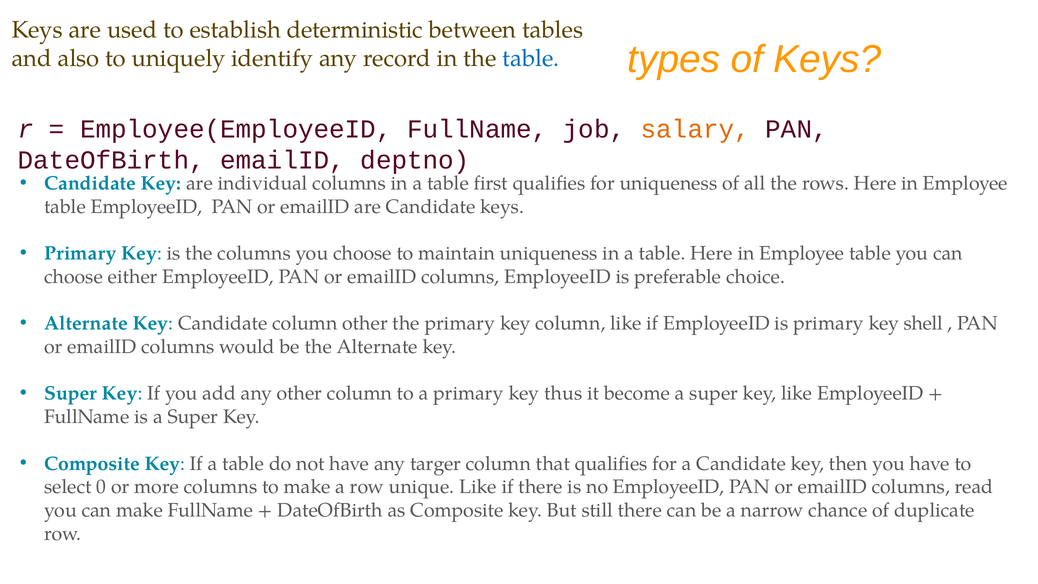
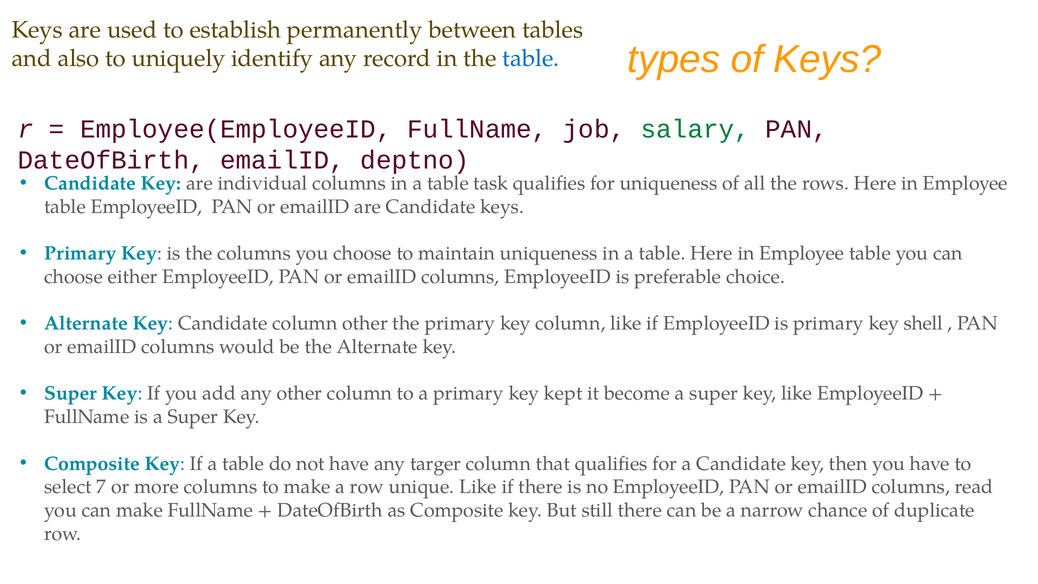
deterministic: deterministic -> permanently (355, 30)
salary colour: orange -> green (695, 129)
first: first -> task (491, 183)
thus: thus -> kept (563, 393)
0: 0 -> 7 (101, 487)
